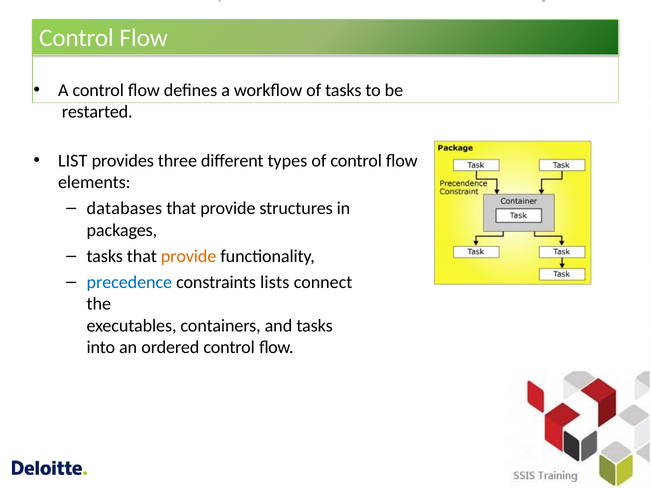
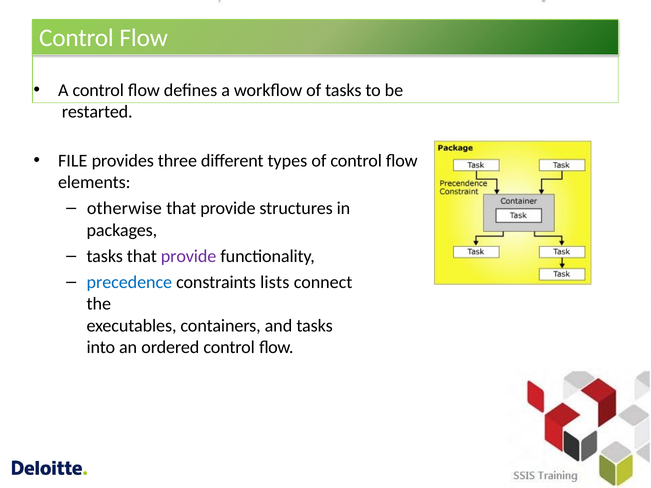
LIST: LIST -> FILE (73, 161)
databases: databases -> otherwise (124, 208)
provide colour: orange -> purple (189, 256)
